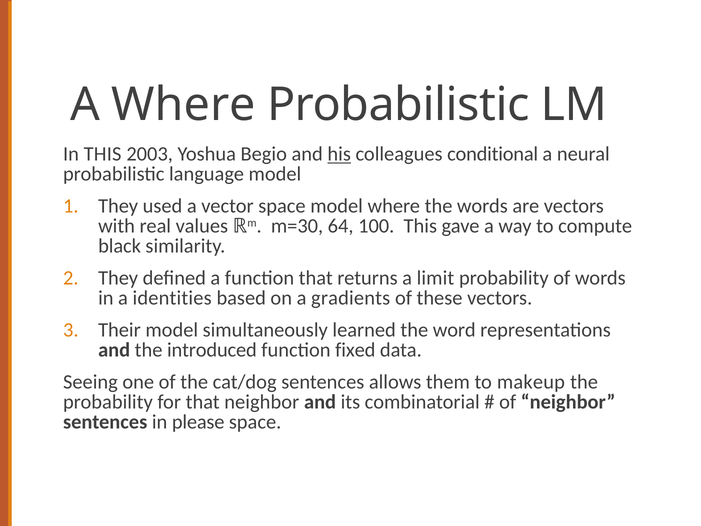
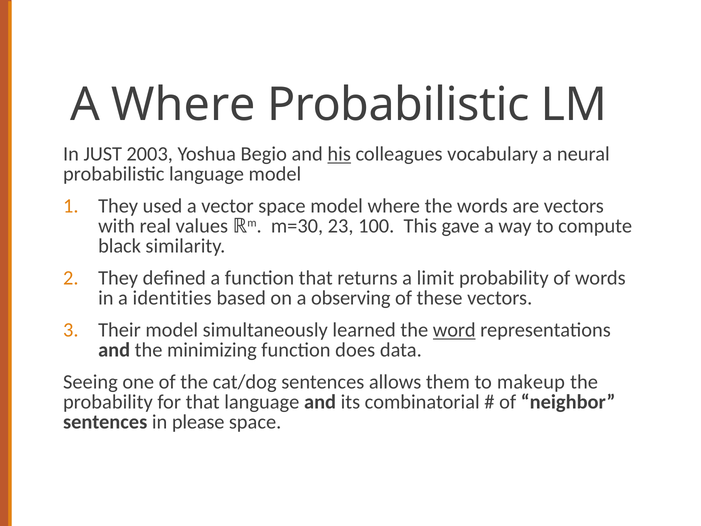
In THIS: THIS -> JUST (103, 154)
conditional: conditional -> vocabulary (493, 154)
64: 64 -> 23 (341, 226)
gradients: gradients -> observing (351, 298)
word underline: none -> present (454, 330)
introduced: introduced -> minimizing (212, 350)
fixed: fixed -> does (355, 350)
that neighbor: neighbor -> language (262, 402)
